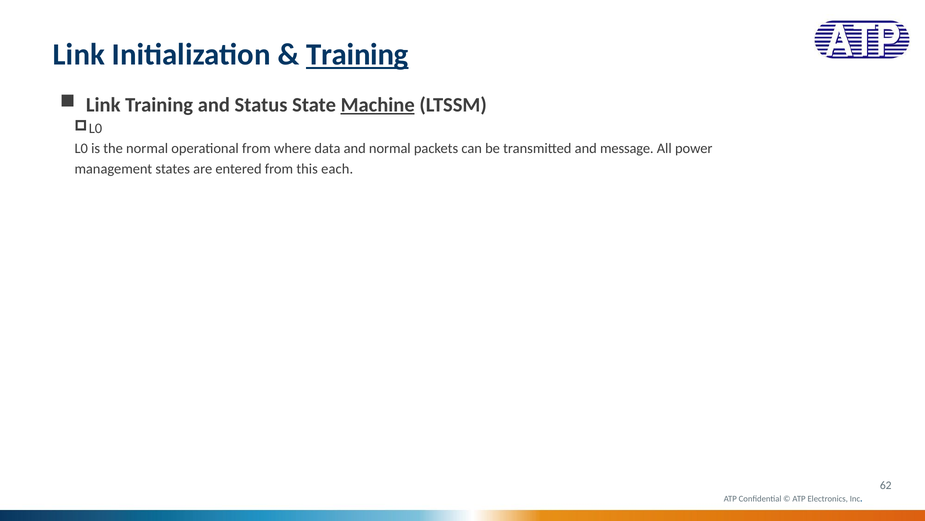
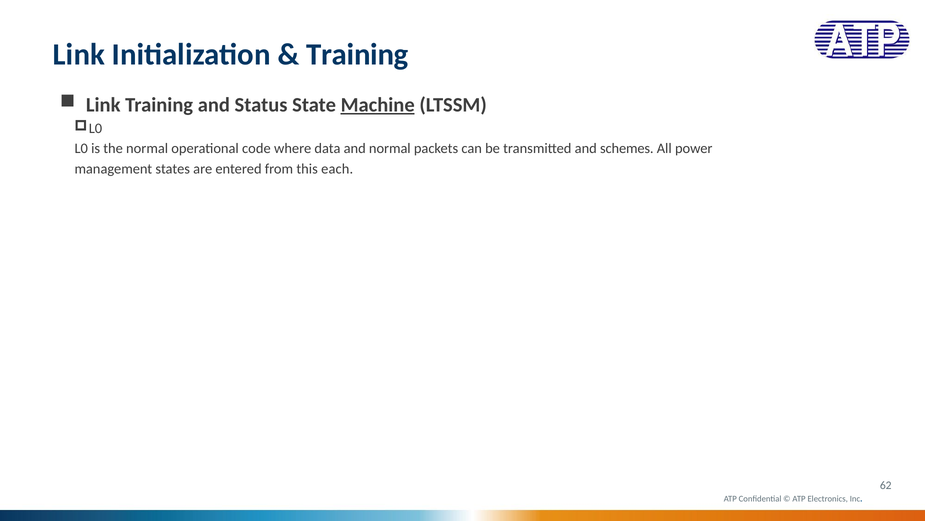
Training underline: present -> none (357, 55)
operational from: from -> code (256, 148)
message: message -> schemes (627, 148)
